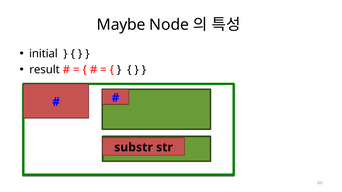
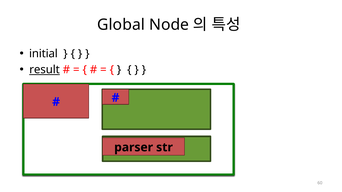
Maybe: Maybe -> Global (121, 25)
result underline: none -> present (45, 70)
substr: substr -> parser (134, 148)
